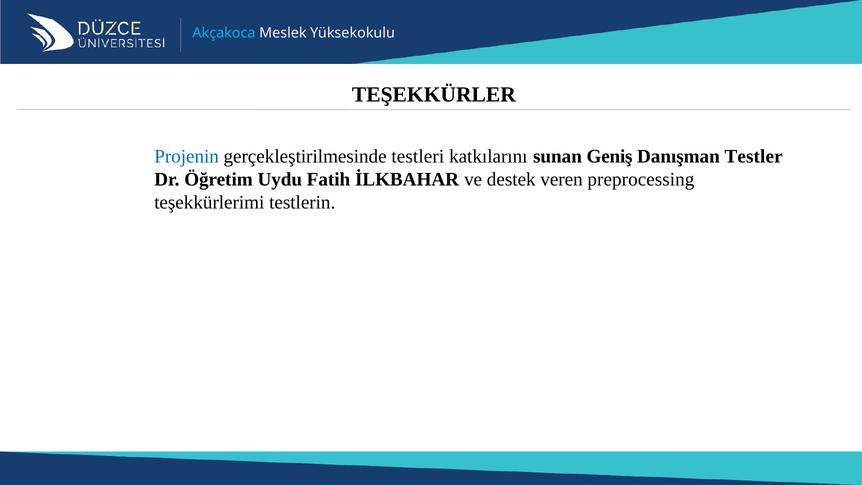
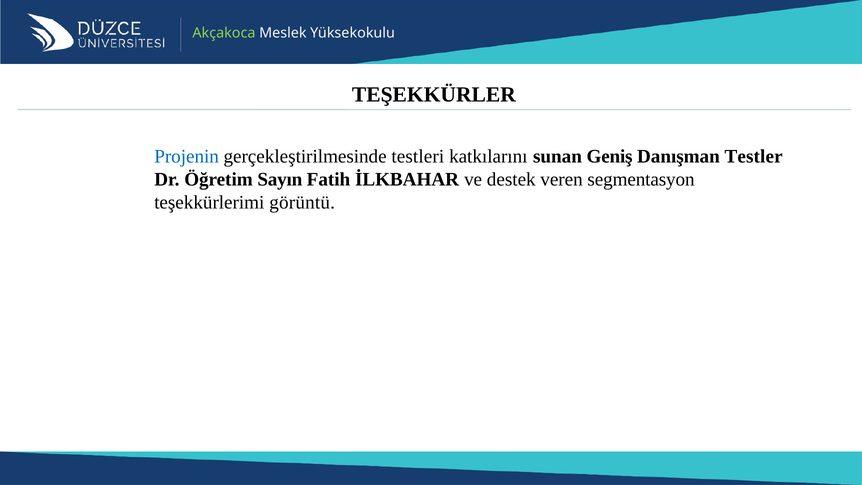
Akçakoca colour: light blue -> light green (224, 33)
Uydu: Uydu -> Sayın (280, 179)
preprocessing: preprocessing -> segmentasyon (641, 179)
testlerin: testlerin -> görüntü (302, 202)
